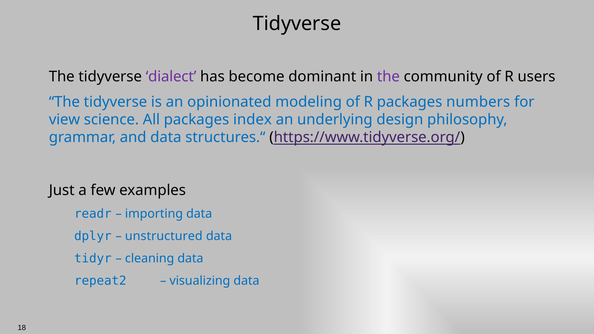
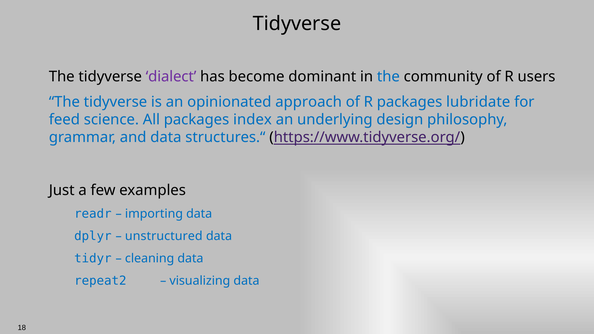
the colour: purple -> blue (388, 77)
modeling: modeling -> approach (309, 102)
numbers: numbers -> lubridate (478, 102)
view: view -> feed (64, 120)
